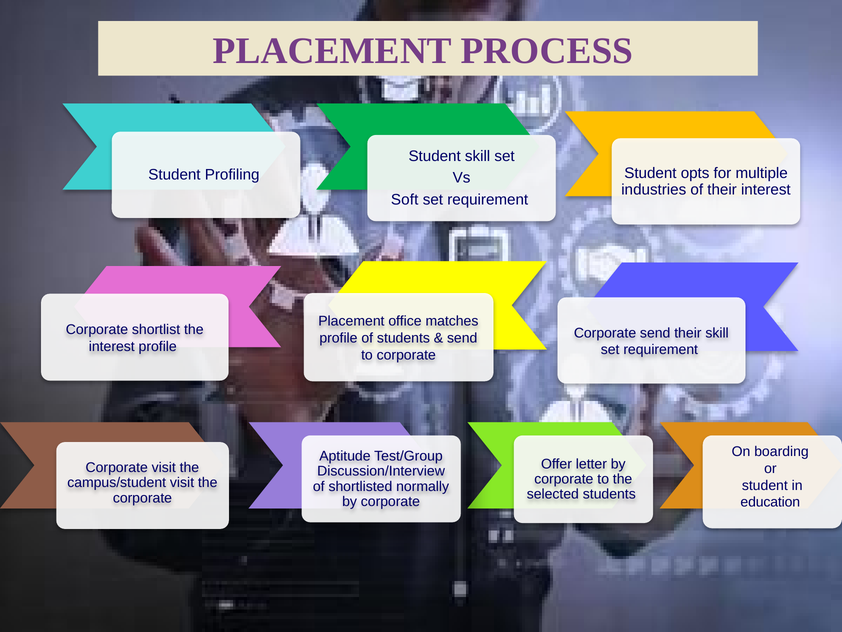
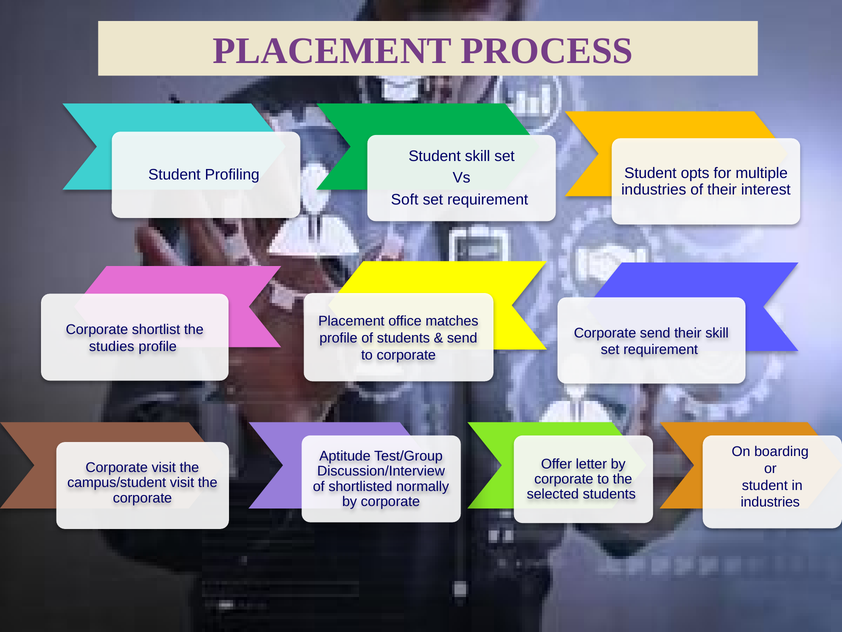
interest: interest -> studies (112, 346)
education: education -> industries (770, 502)
